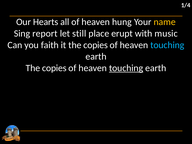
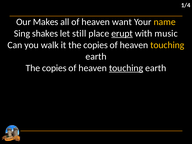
Hearts: Hearts -> Makes (46, 22)
hung: hung -> want (122, 22)
report: report -> shakes (45, 33)
erupt underline: none -> present (122, 33)
faith: faith -> walk (50, 45)
touching colour: light blue -> yellow (167, 45)
